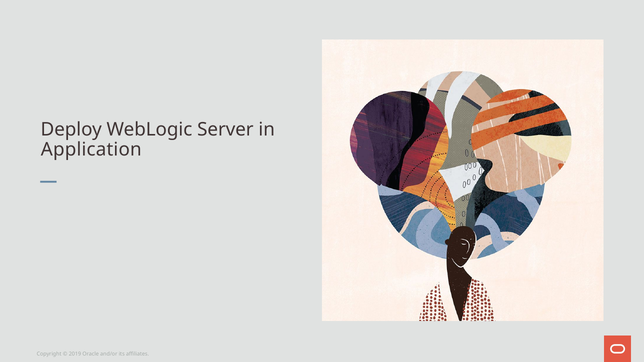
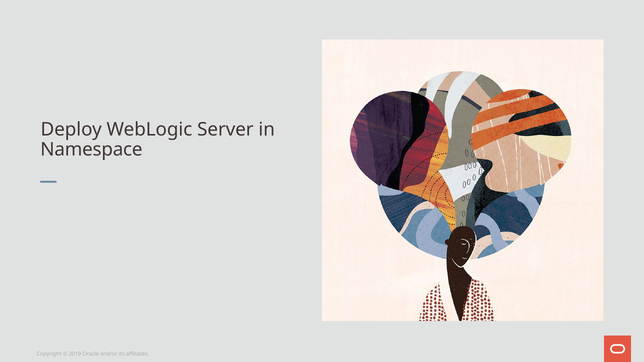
Application: Application -> Namespace (91, 150)
